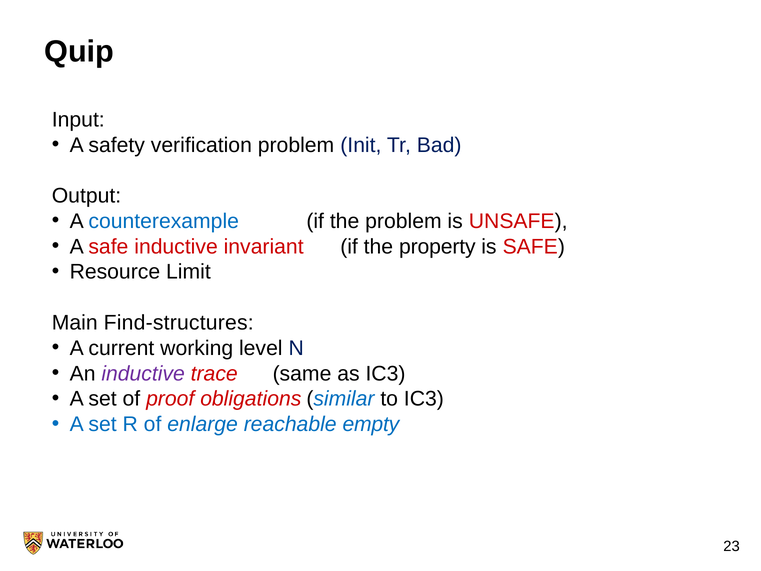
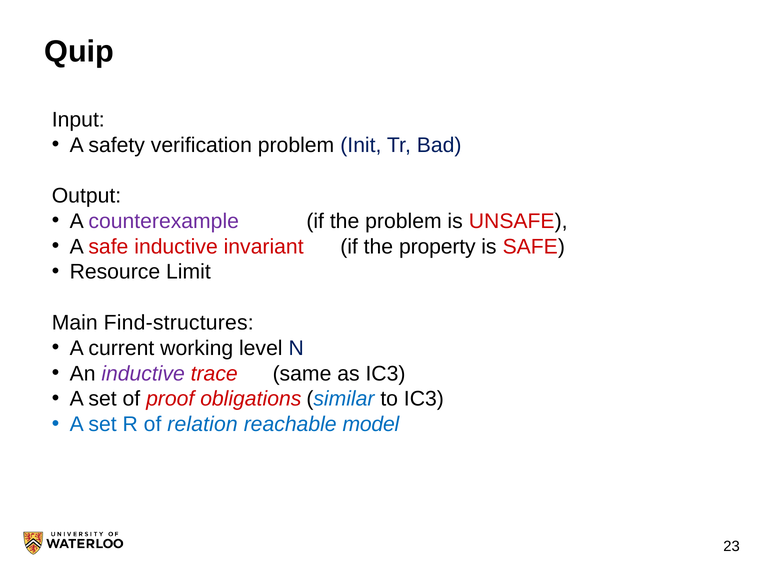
counterexample colour: blue -> purple (164, 221)
enlarge: enlarge -> relation (203, 424)
empty: empty -> model (371, 424)
